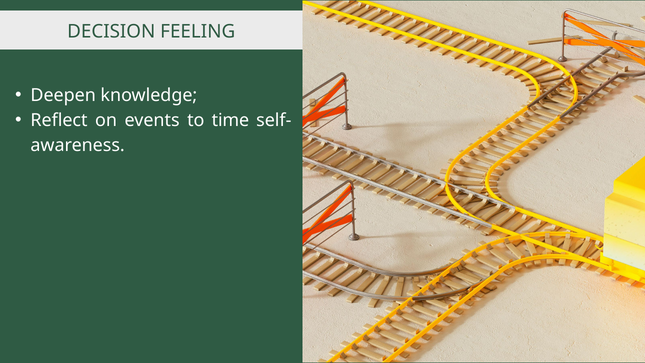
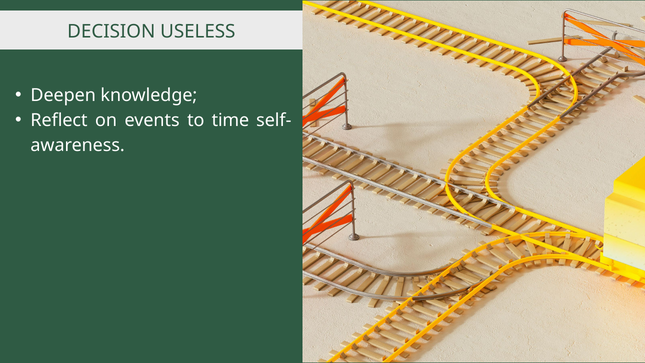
FEELING: FEELING -> USELESS (198, 32)
